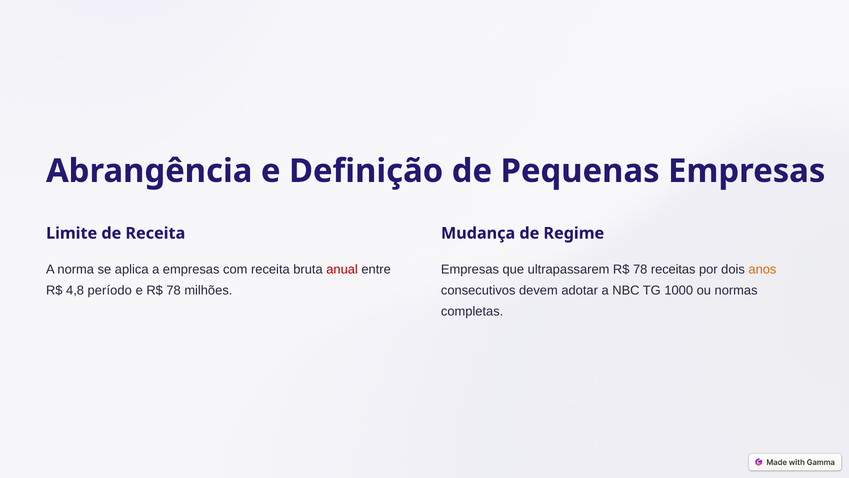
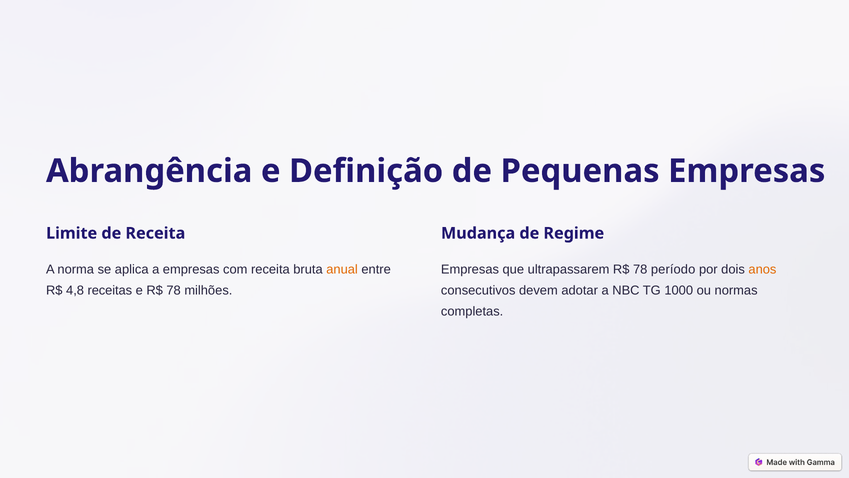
anual colour: red -> orange (342, 269)
receitas: receitas -> período (673, 269)
período: período -> receitas (110, 290)
